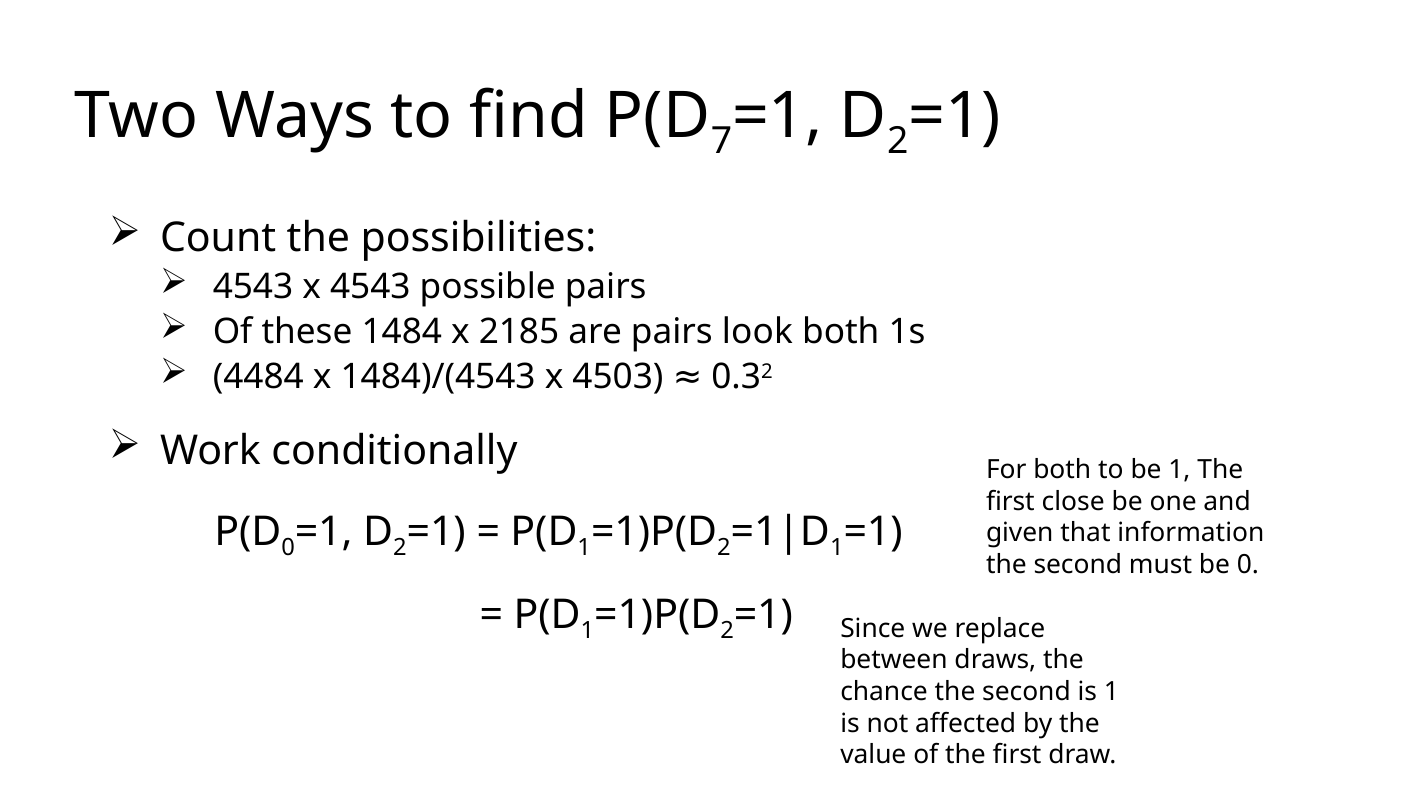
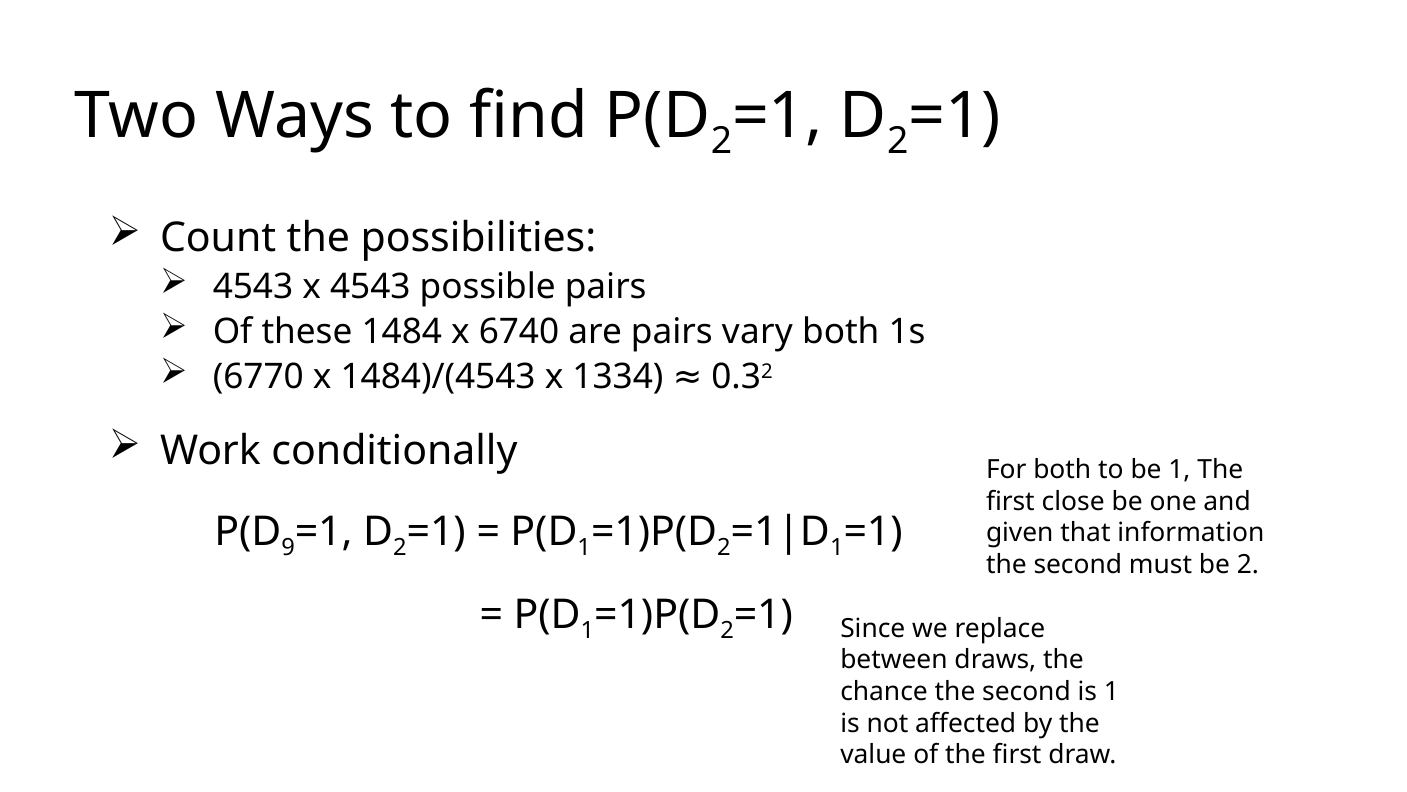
7: 7 -> 2 (721, 141)
2185: 2185 -> 6740 (519, 332)
look: look -> vary (757, 332)
4484: 4484 -> 6770 (258, 377)
4503: 4503 -> 1334 (618, 377)
0: 0 -> 9 (288, 548)
be 0: 0 -> 2 (1248, 564)
